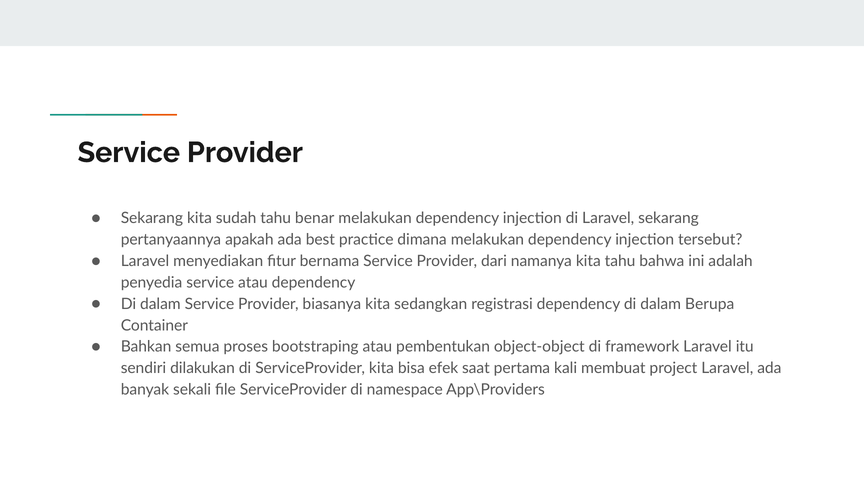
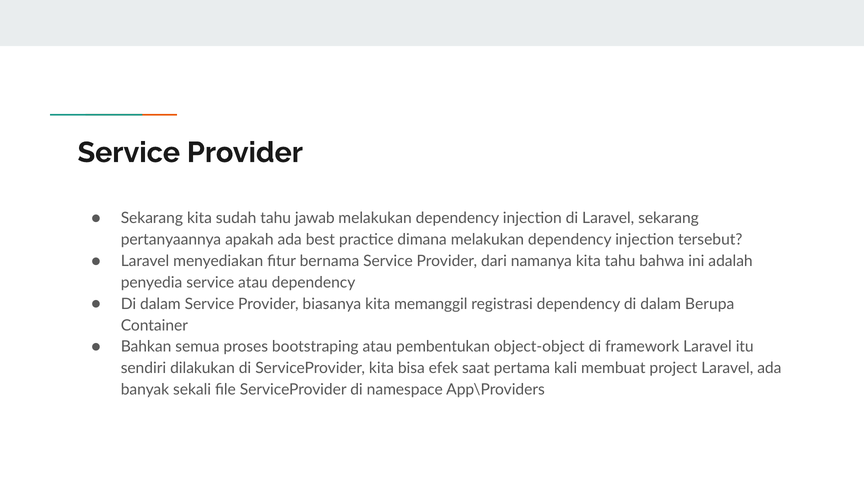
benar: benar -> jawab (315, 218)
sedangkan: sedangkan -> memanggil (431, 304)
